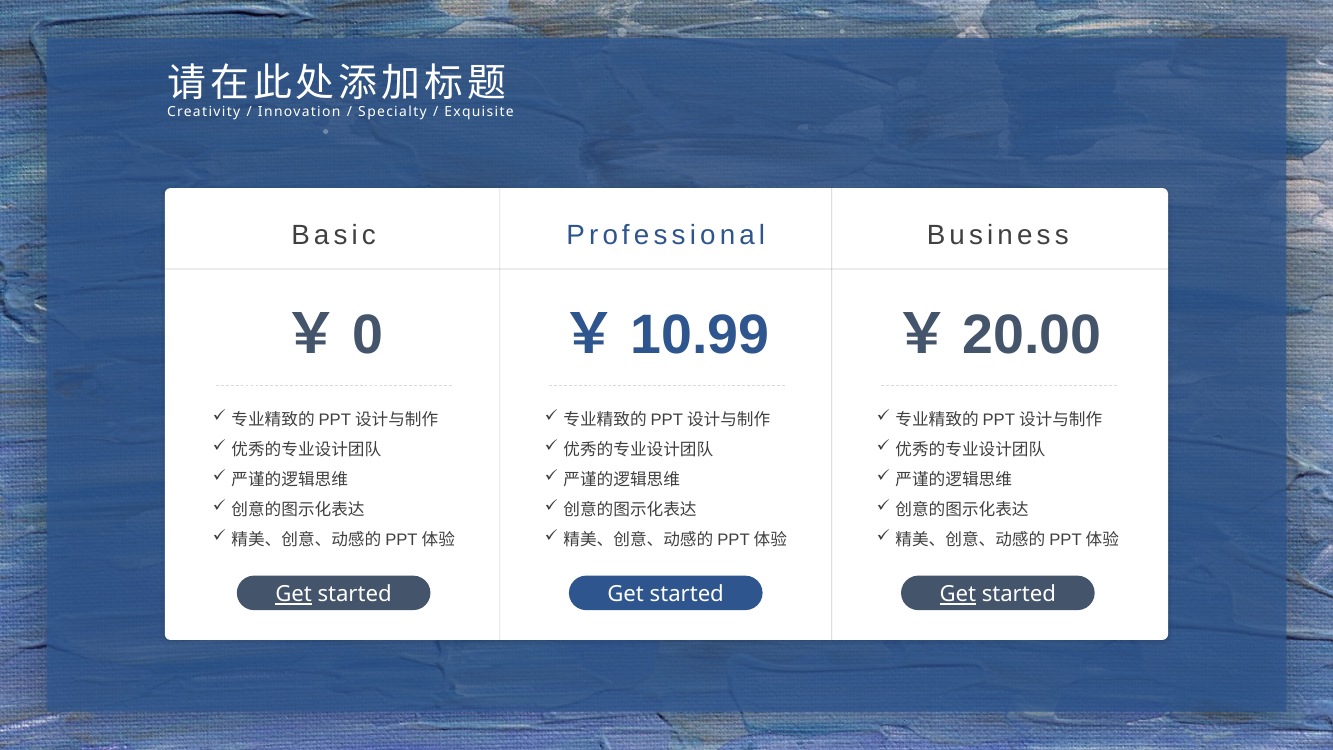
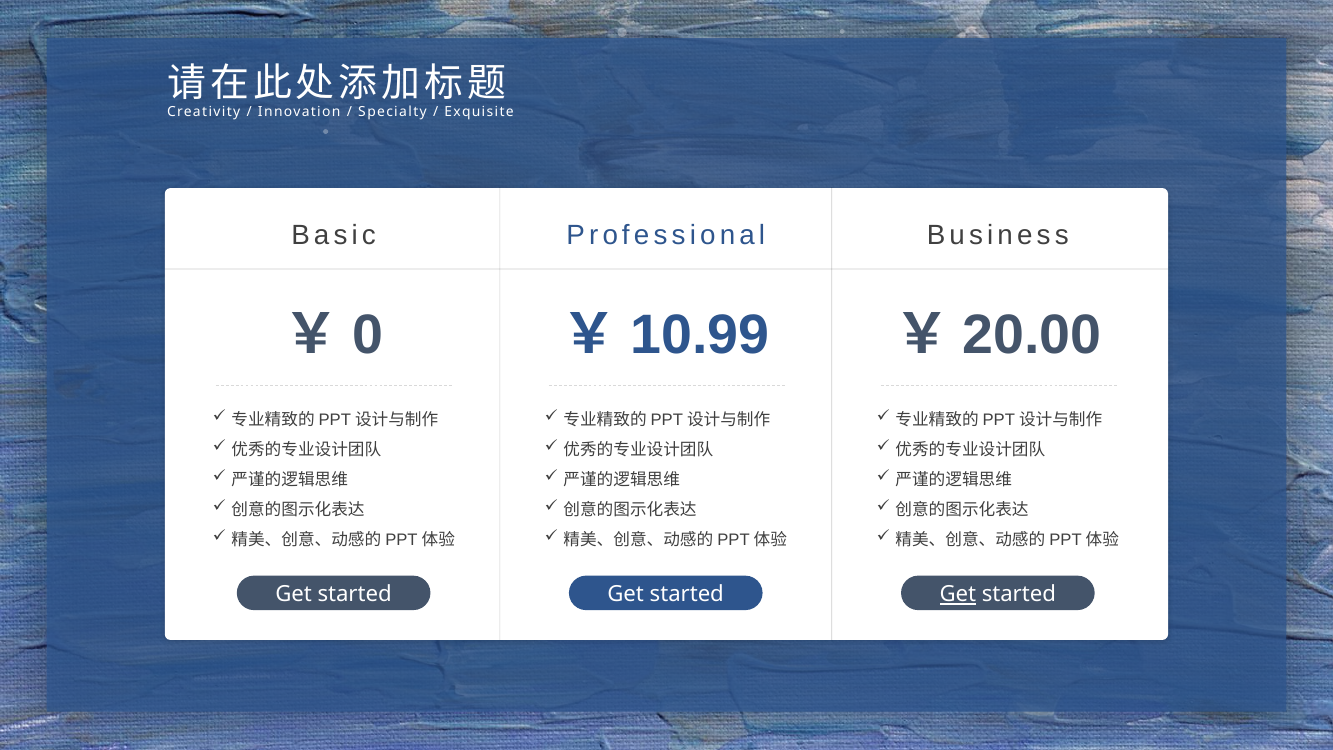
Get underline: present -> none (294, 594)
